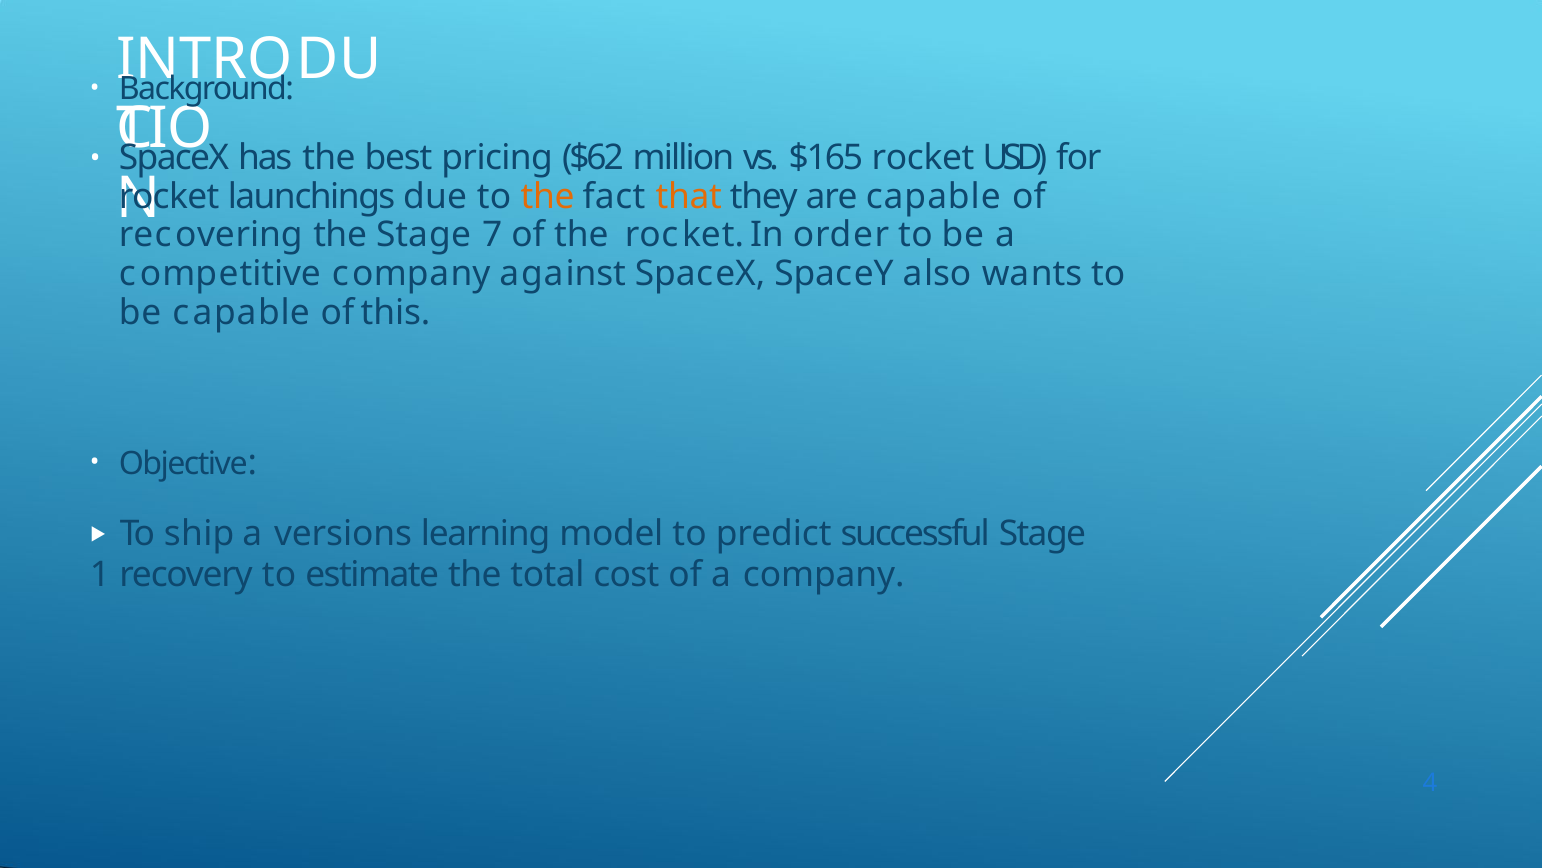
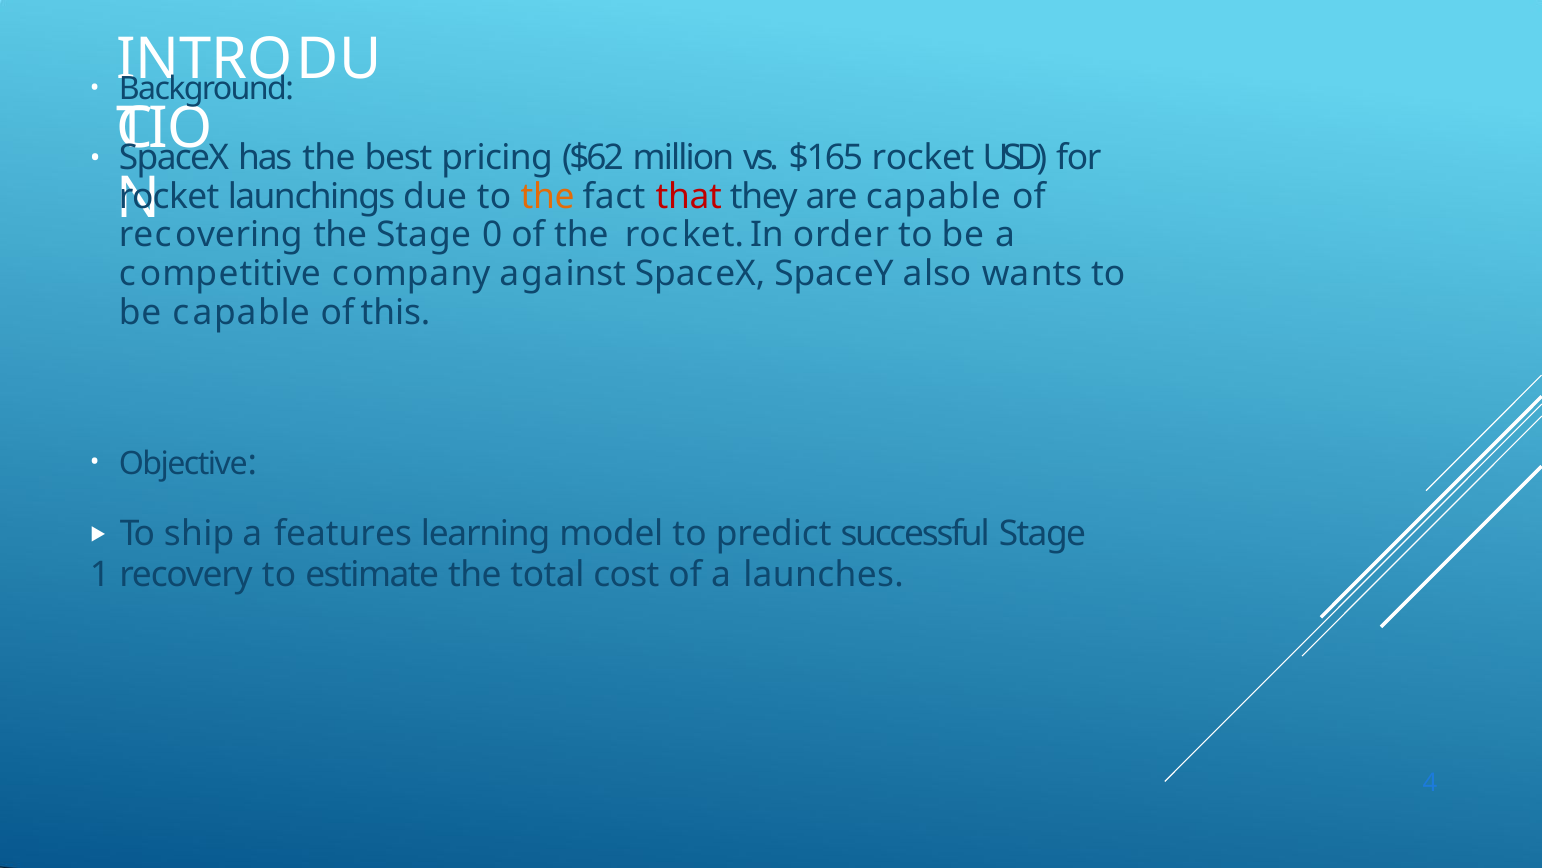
that colour: orange -> red (689, 197)
7: 7 -> 0 (492, 235)
versions: versions -> features (343, 533)
a company: company -> launches (824, 574)
